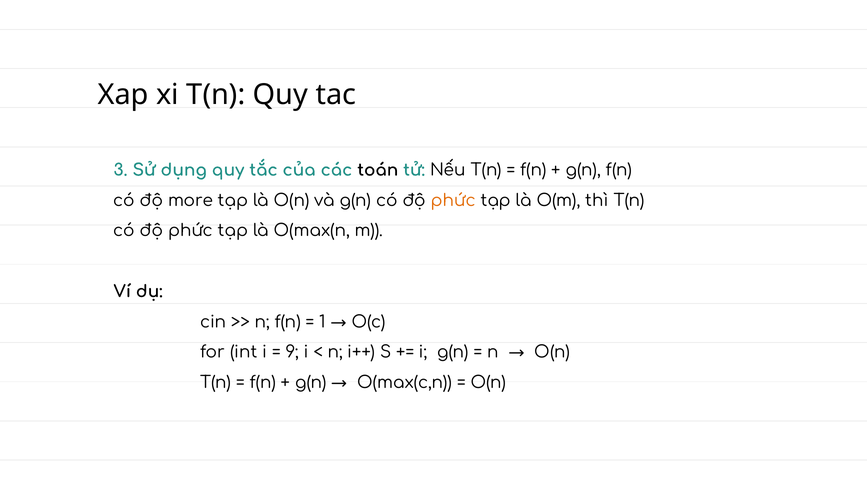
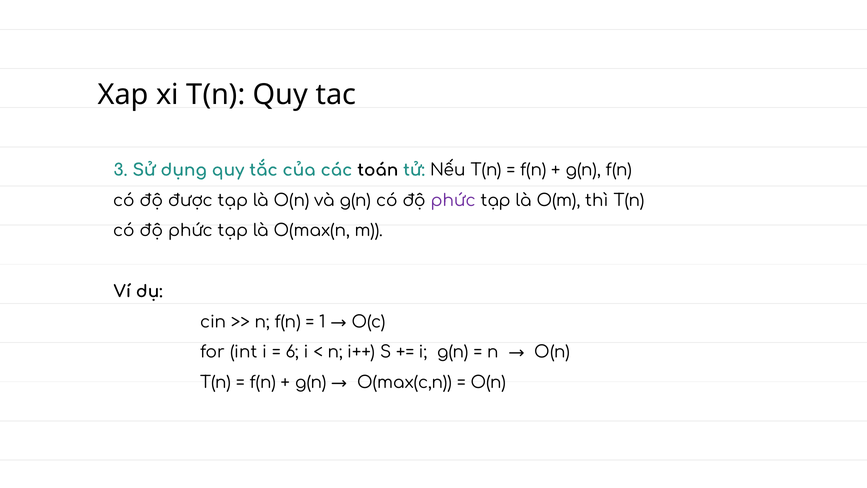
more: more -> được (191, 200)
phức colour: orange -> purple (453, 200)
9: 9 -> 6 (292, 352)
